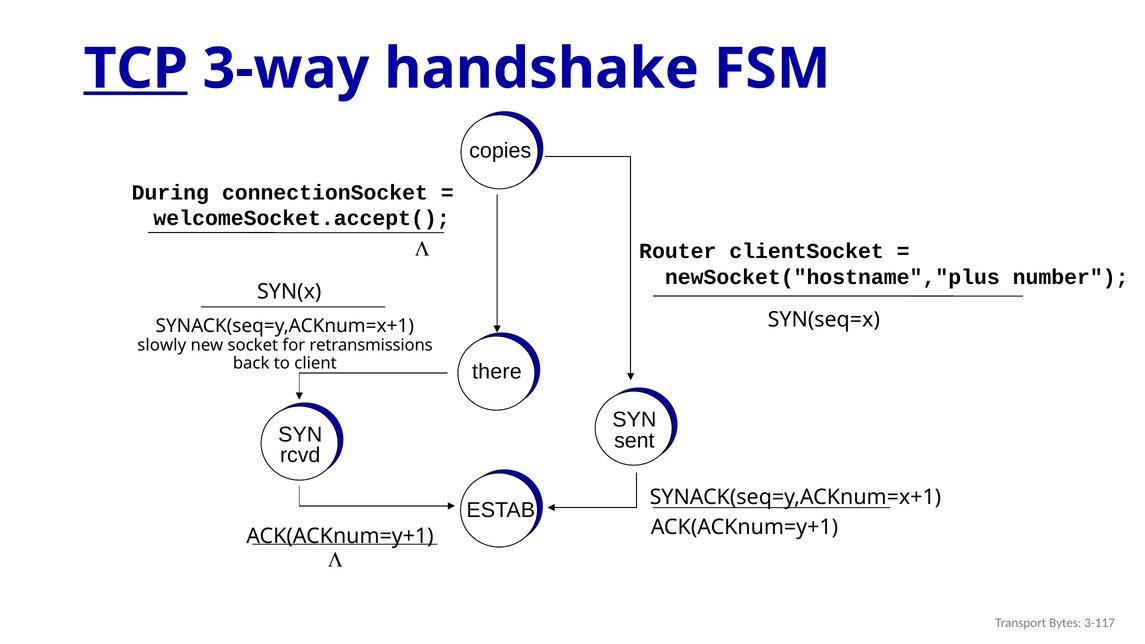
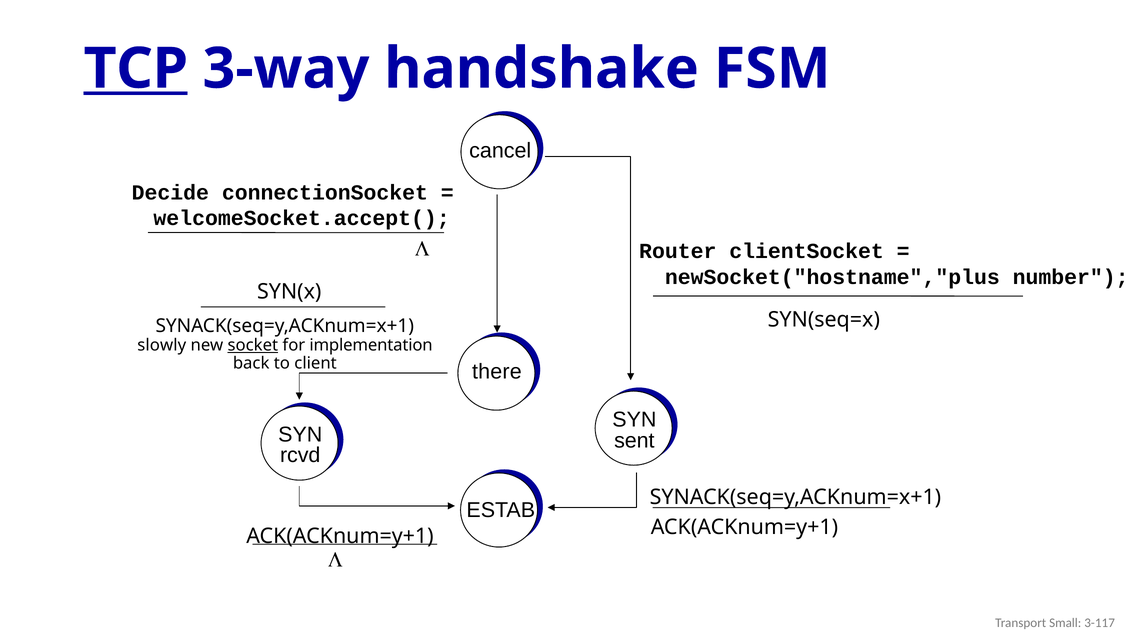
copies: copies -> cancel (500, 150)
During: During -> Decide (170, 193)
socket underline: none -> present (253, 345)
retransmissions: retransmissions -> implementation (371, 345)
Bytes: Bytes -> Small (1065, 623)
